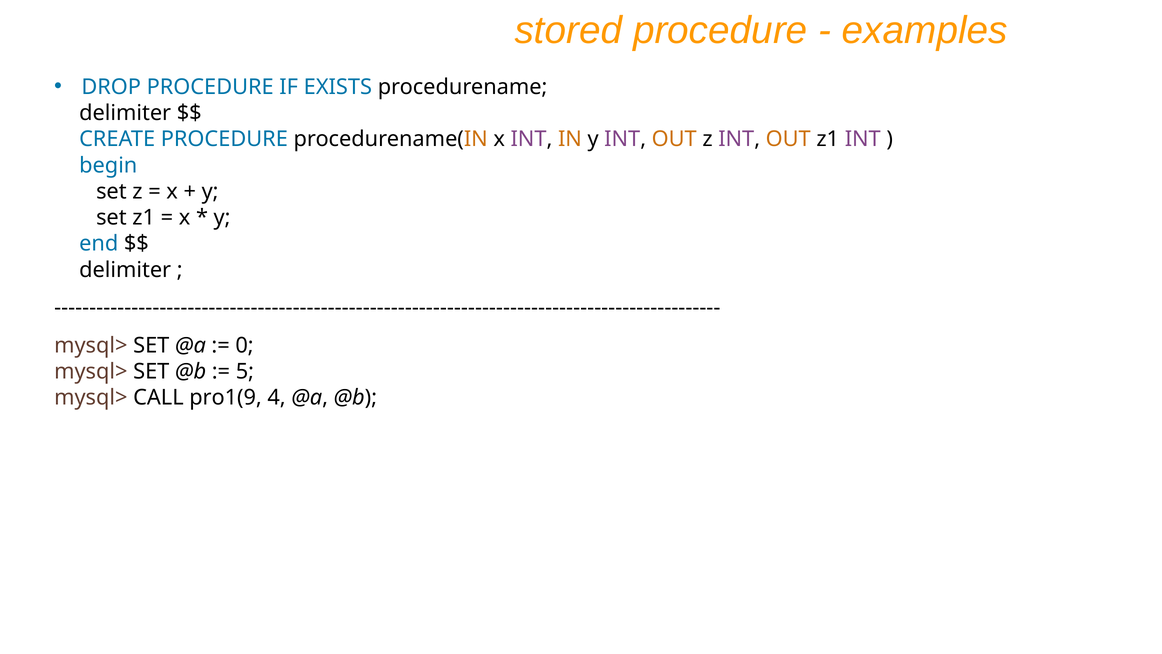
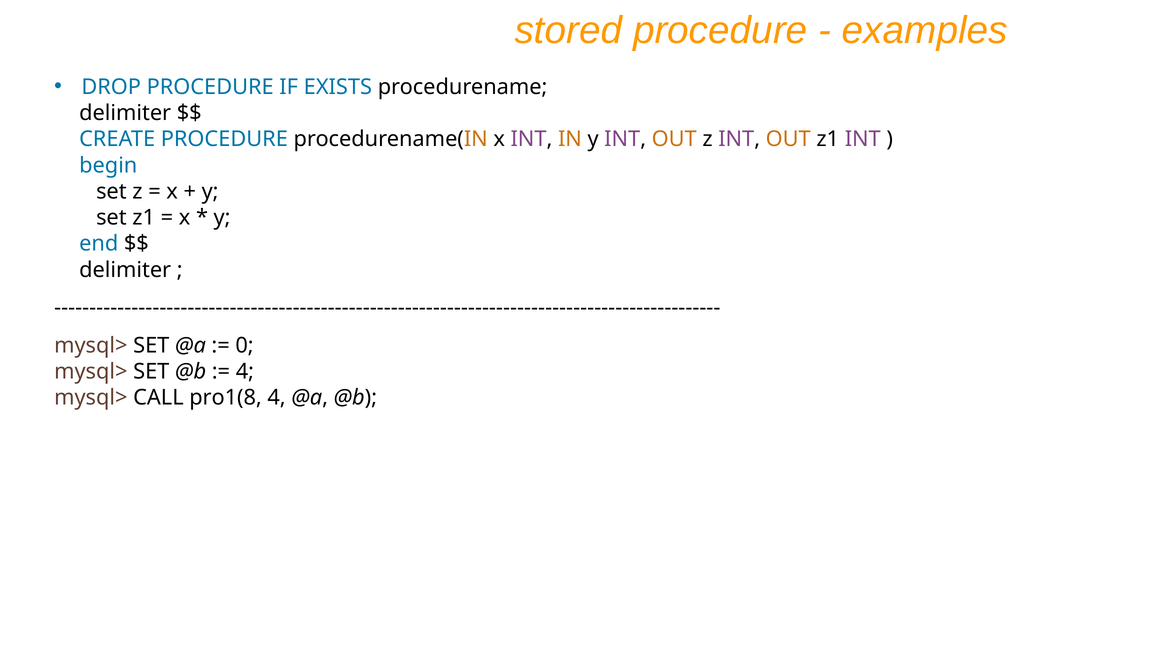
5: 5 -> 4 (245, 371)
pro1(9: pro1(9 -> pro1(8 (226, 398)
